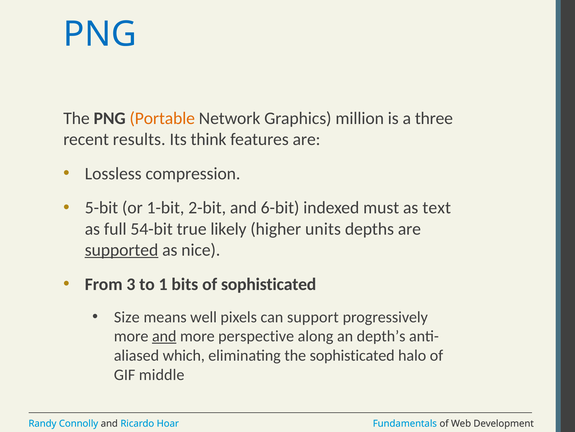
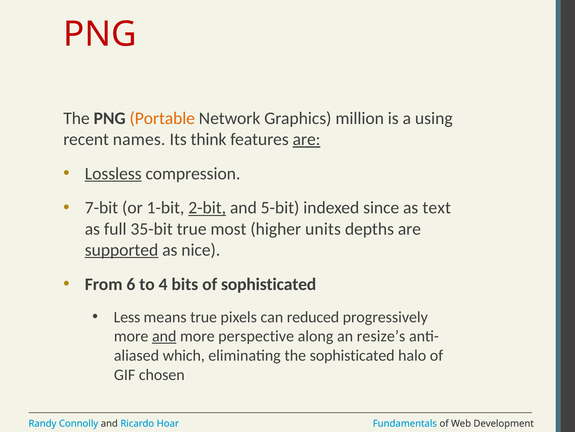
PNG colour: blue -> red (100, 34)
three: three -> using (434, 118)
results: results -> names (139, 139)
are underline: none -> present (307, 139)
Lossless underline: none -> present (113, 173)
5-bit: 5-bit -> 7-bit (101, 207)
2-bit underline: none -> present (207, 207)
6-bit: 6-bit -> 5-bit (280, 207)
must: must -> since (381, 207)
54-bit: 54-bit -> 35-bit (152, 229)
likely: likely -> most (228, 229)
3: 3 -> 6 (131, 284)
1: 1 -> 4 (163, 284)
Size: Size -> Less (127, 317)
means well: well -> true (204, 317)
support: support -> reduced (313, 317)
depth’s: depth’s -> resize’s (381, 336)
middle: middle -> chosen (162, 374)
